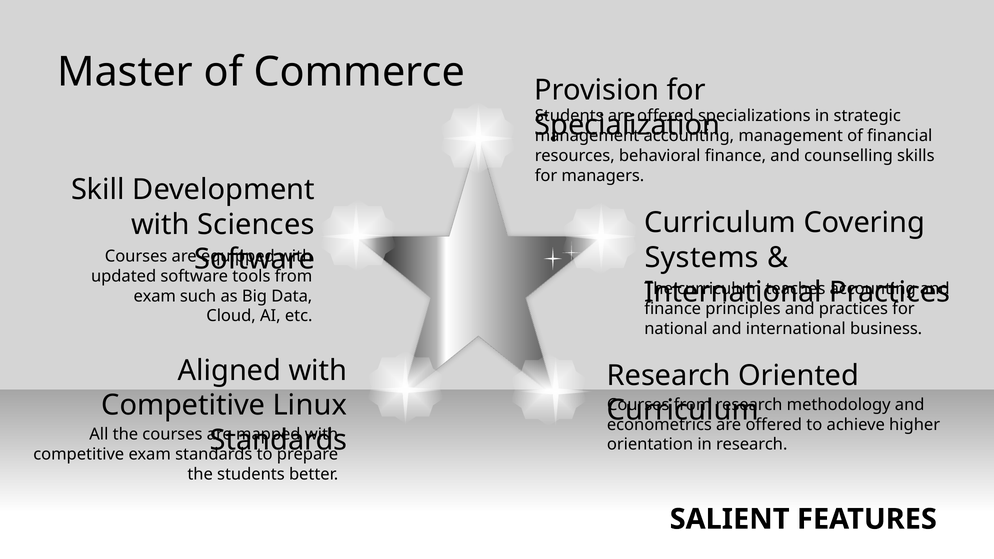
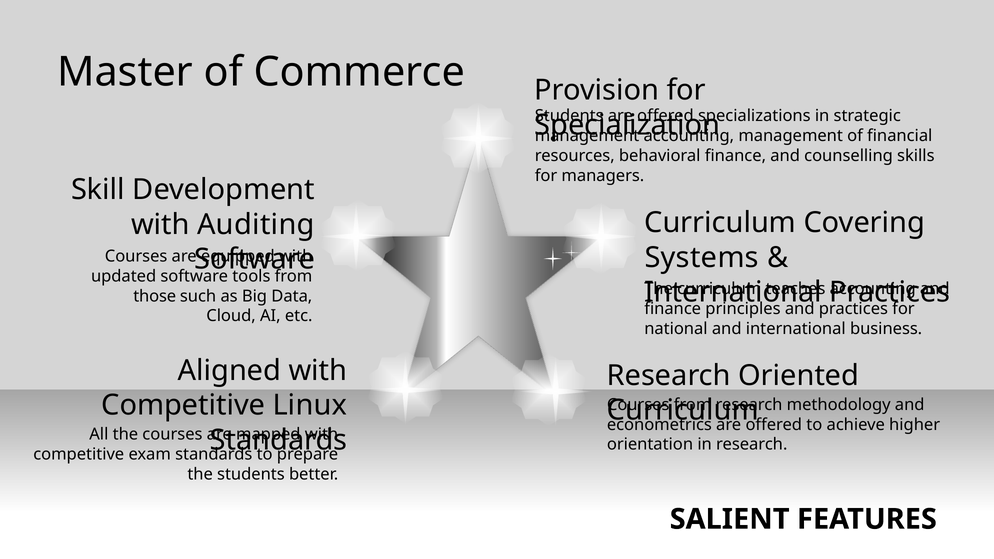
Sciences: Sciences -> Auditing (256, 225)
exam: exam -> those (155, 296)
